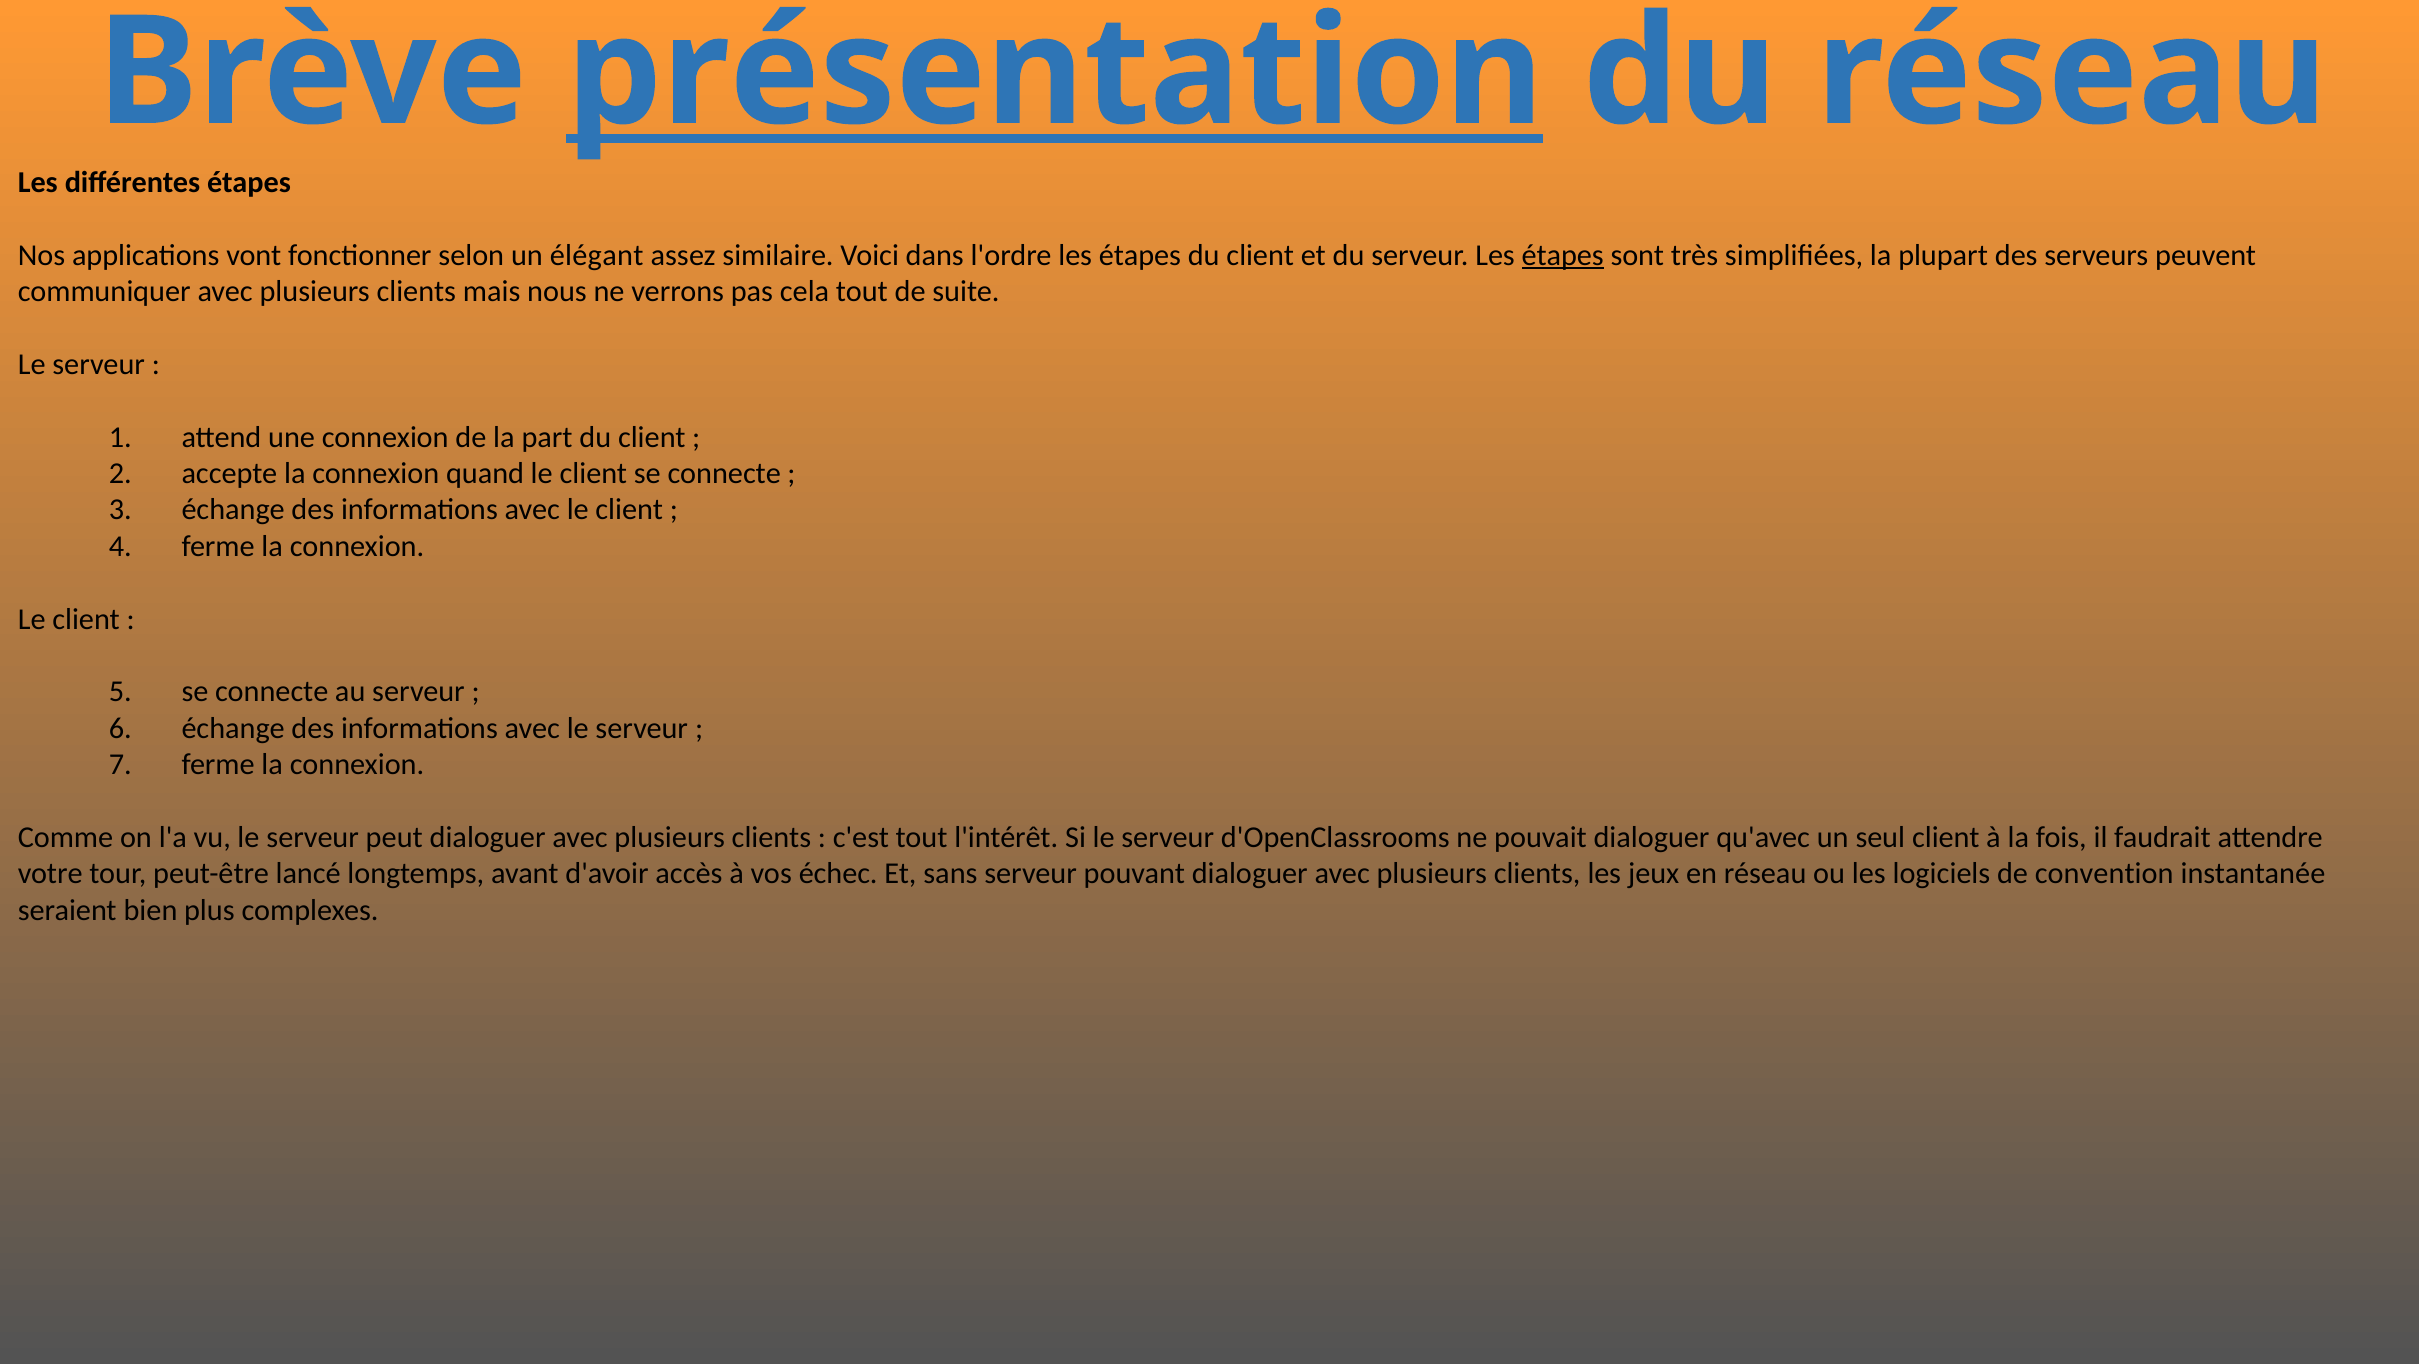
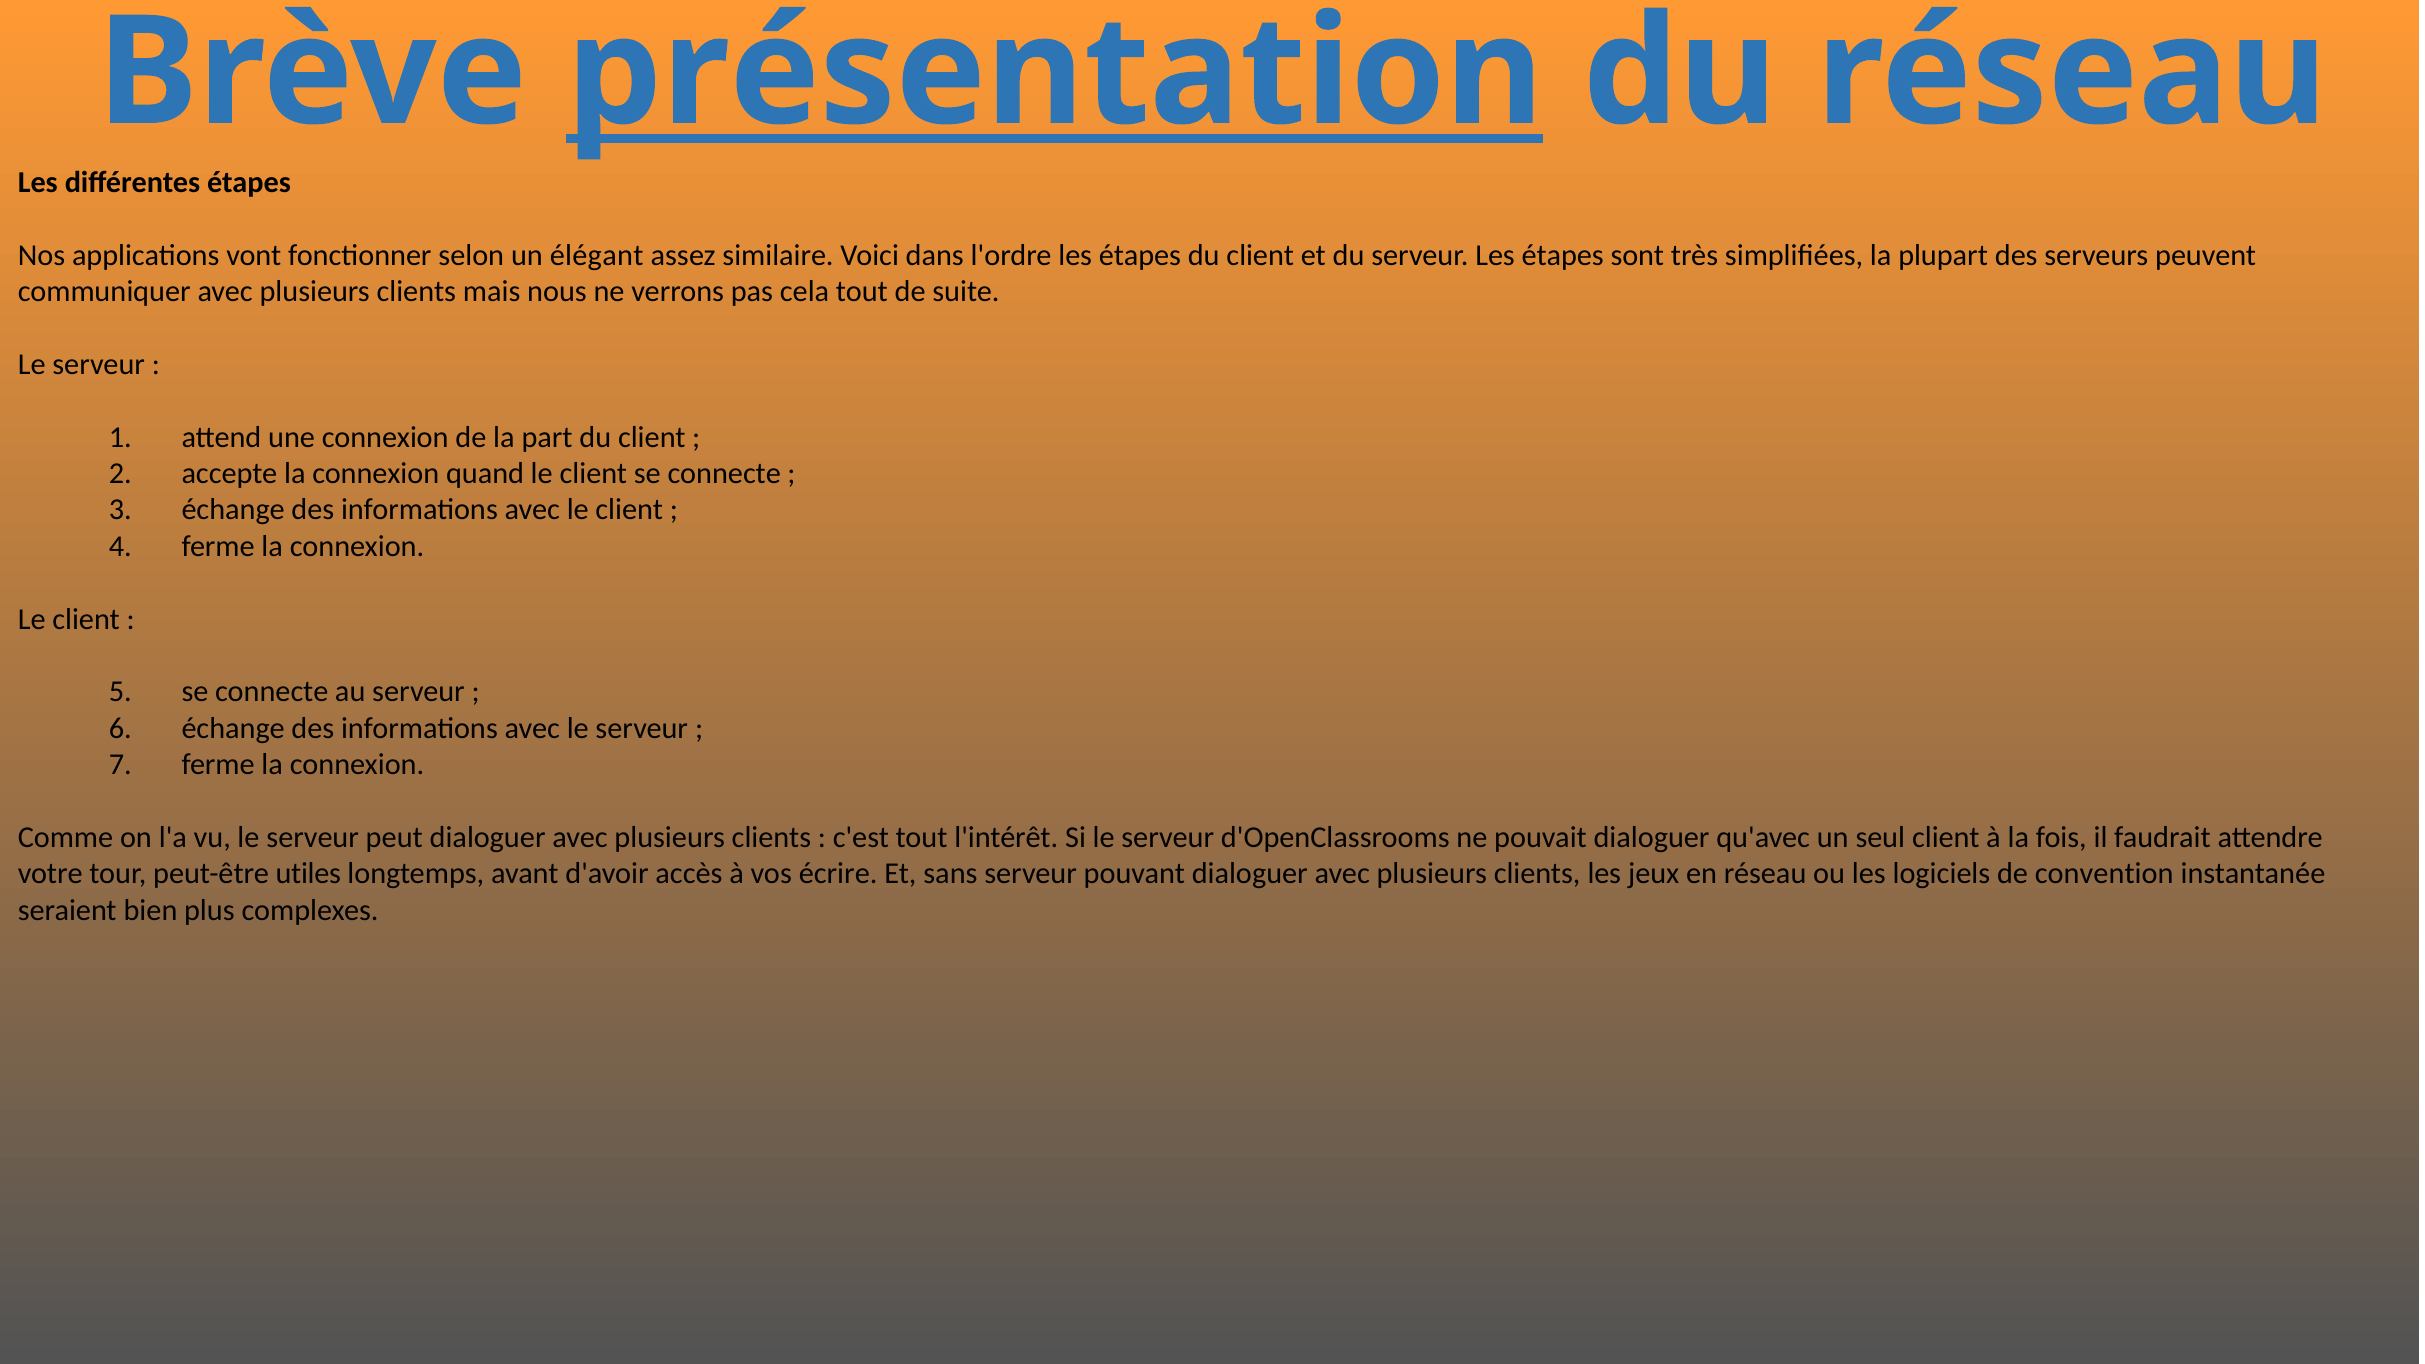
étapes underline: present -> none (1563, 255)
lancé: lancé -> utiles (308, 874)
échec: échec -> écrire (838, 874)
